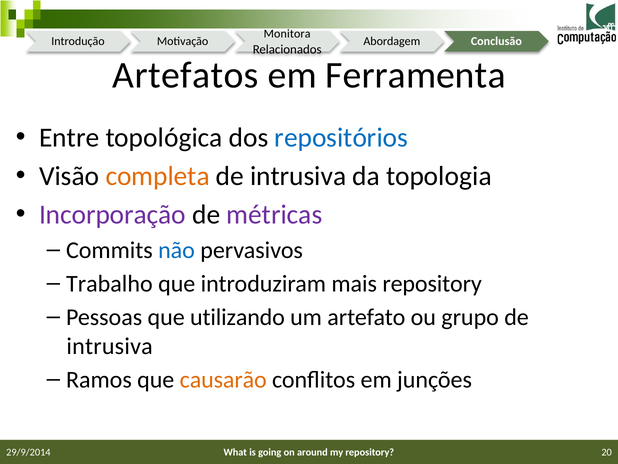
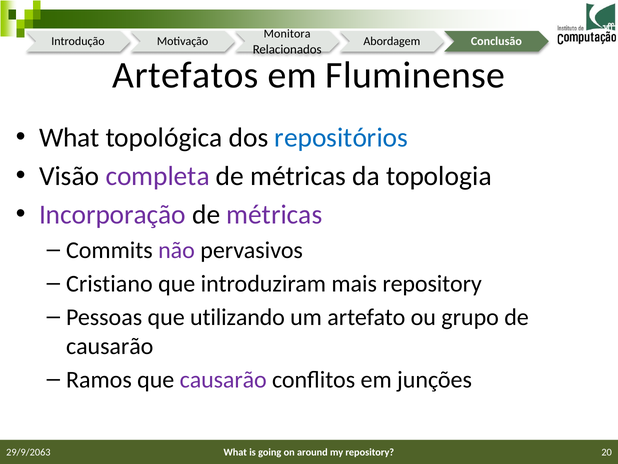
Ferramenta: Ferramenta -> Fluminense (415, 75)
Entre: Entre -> What (69, 137)
completa colour: orange -> purple (158, 176)
intrusiva: intrusiva -> métricas (298, 176)
não colour: blue -> purple (177, 250)
Trabalho: Trabalho -> Cristiano (109, 283)
intrusiva: intrusiva -> causarão (110, 346)
causarão colour: orange -> purple (223, 379)
29/9/2014: 29/9/2014 -> 29/9/2063 (28, 452)
